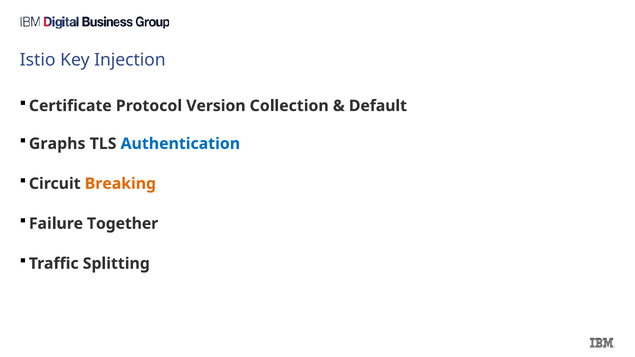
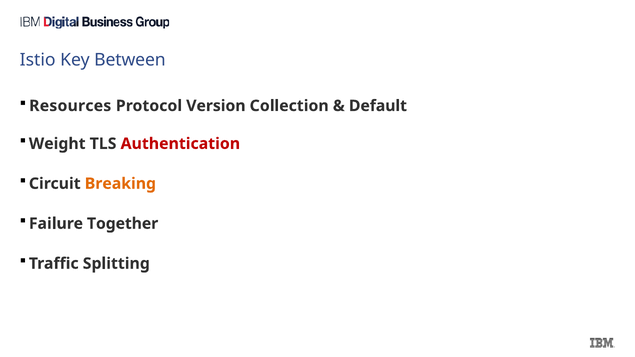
Injection: Injection -> Between (130, 60)
Certificate: Certificate -> Resources (70, 106)
Graphs: Graphs -> Weight (57, 144)
Authentication colour: blue -> red (180, 144)
